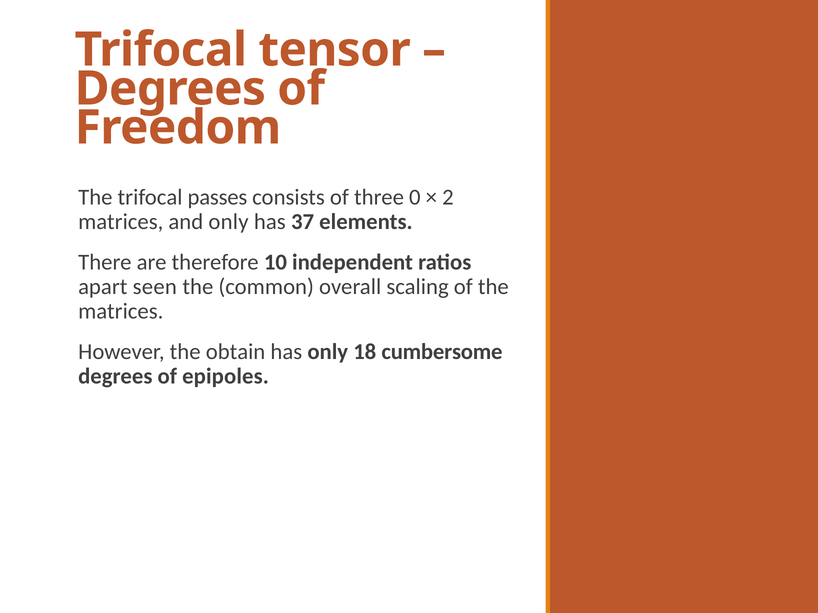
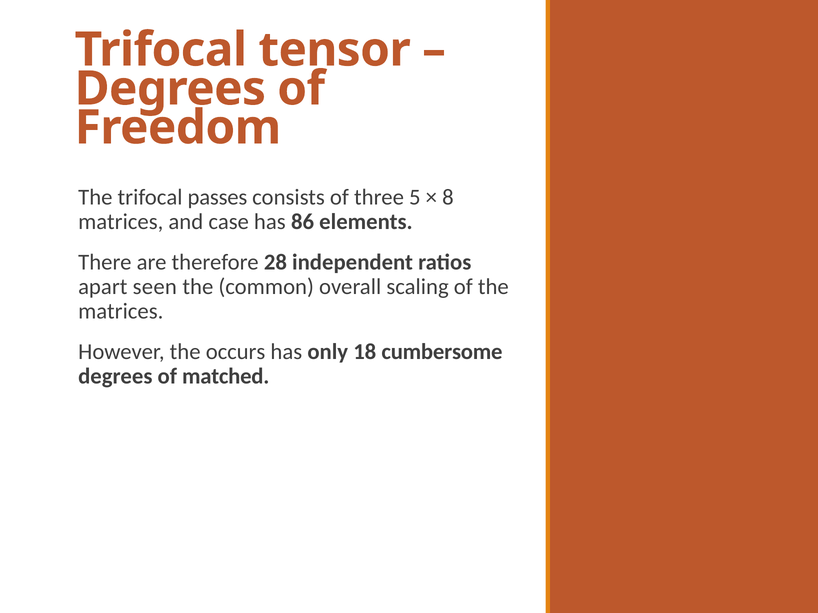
0: 0 -> 5 (415, 197)
2: 2 -> 8 (448, 197)
and only: only -> case (229, 222)
37: 37 -> 86 (303, 222)
10: 10 -> 28 (275, 262)
obtain: obtain -> occurs (236, 352)
epipoles: epipoles -> matched (226, 377)
